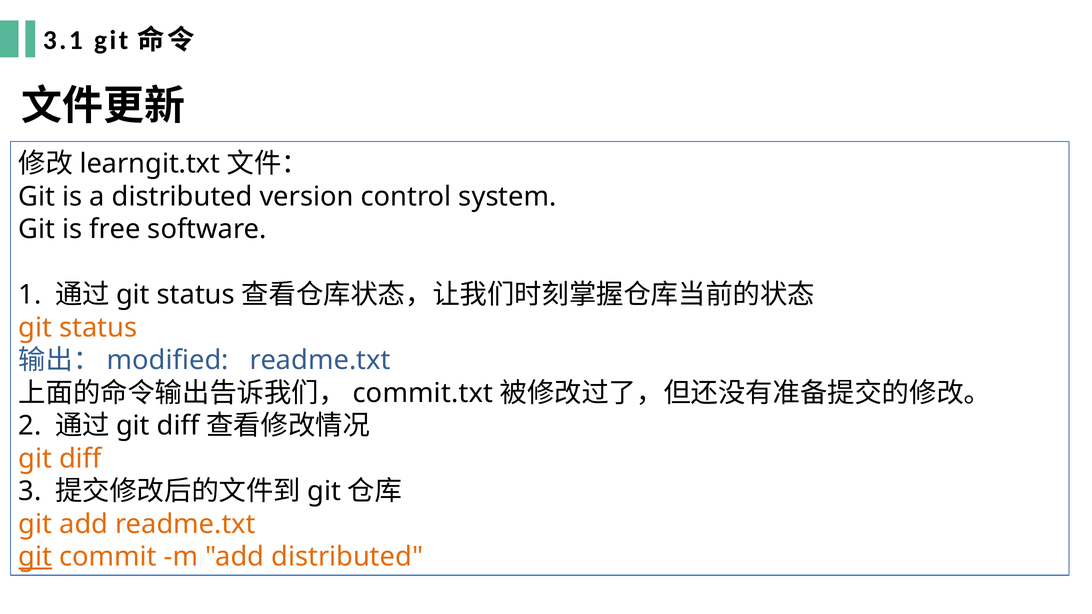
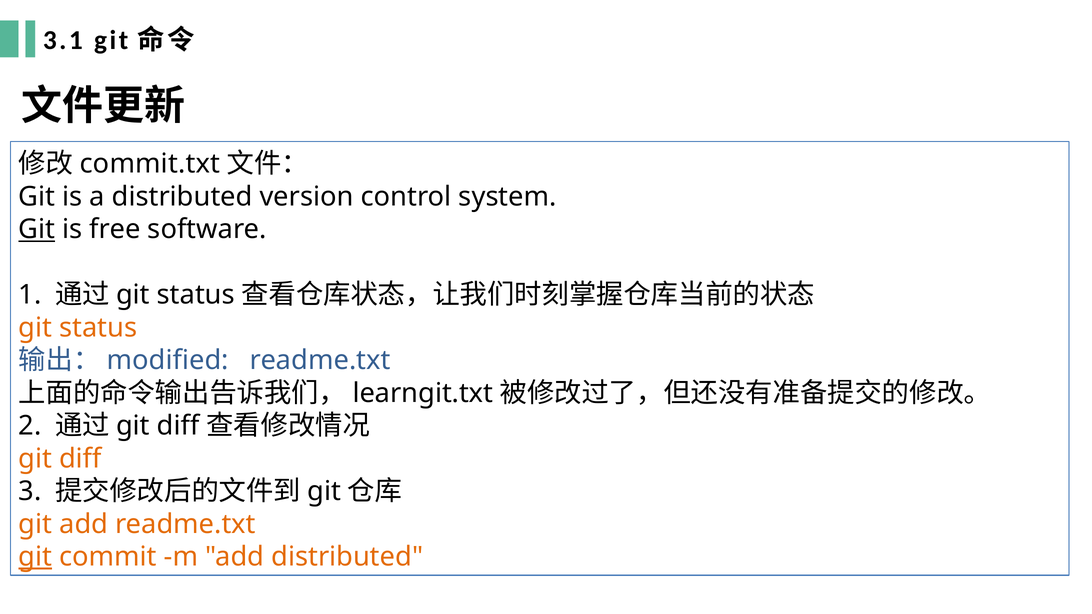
learngit.txt: learngit.txt -> commit.txt (150, 164)
Git underline: none -> present (37, 229)
commit.txt: commit.txt -> learngit.txt (423, 393)
